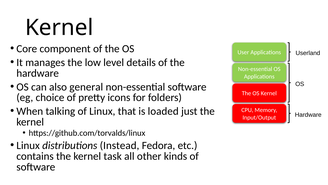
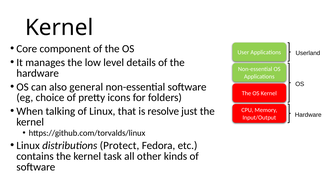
loaded: loaded -> resolve (163, 111)
Instead: Instead -> Protect (120, 145)
